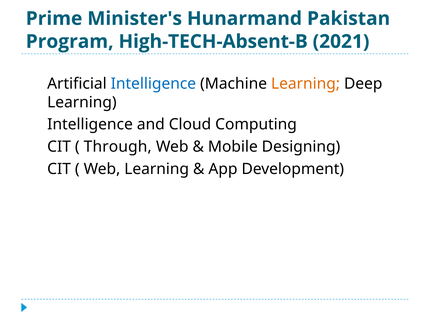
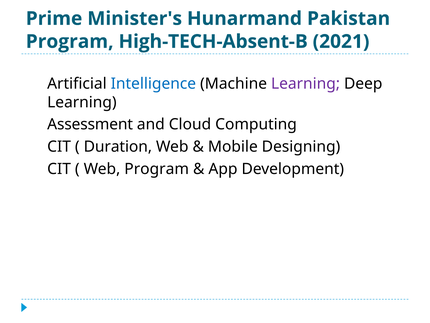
Learning colour: orange -> purple (306, 83)
Intelligence: Intelligence -> Assessment (90, 124)
Through: Through -> Duration (118, 147)
Web Learning: Learning -> Program (157, 169)
